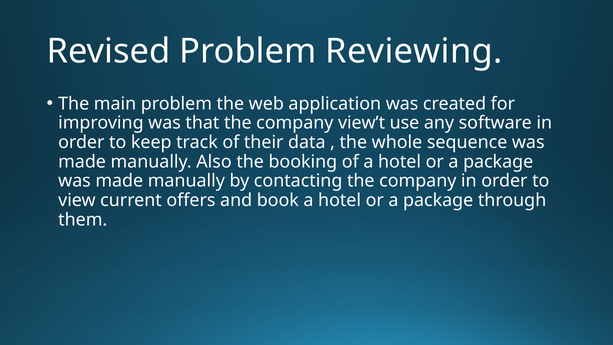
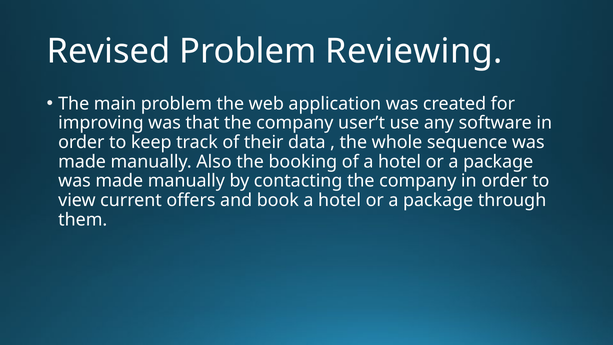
view’t: view’t -> user’t (362, 123)
